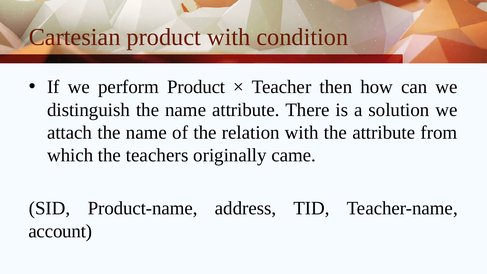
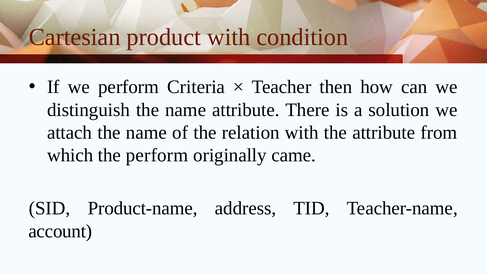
perform Product: Product -> Criteria (196, 87)
the teachers: teachers -> perform (157, 155)
